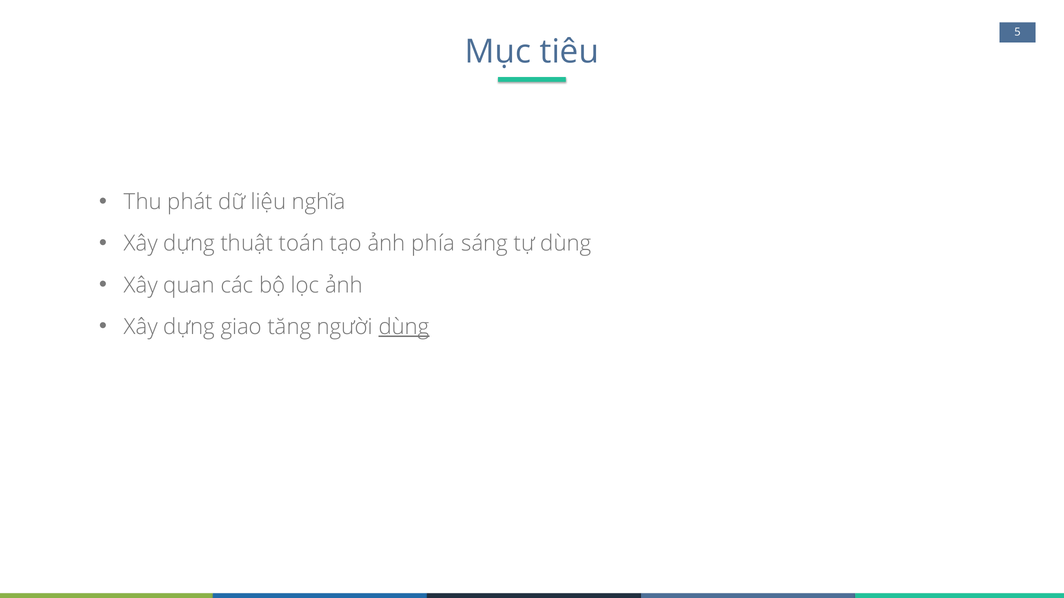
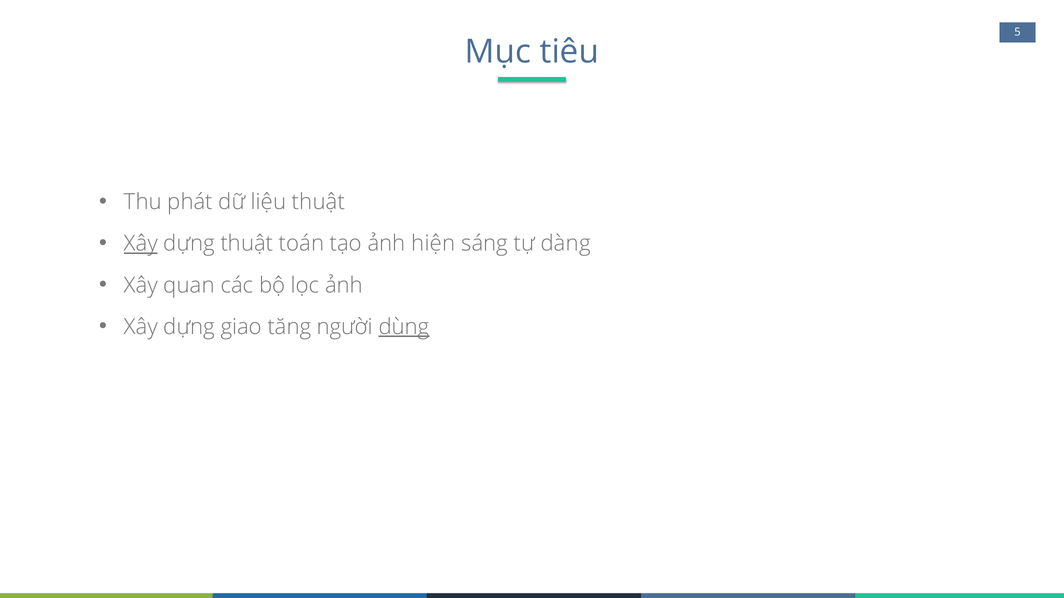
liệu nghĩa: nghĩa -> thuật (319, 202)
Xây underline: none -> present (141, 244)
phía: phía -> hiện (433, 244)
tự dùng: dùng -> dàng (566, 244)
